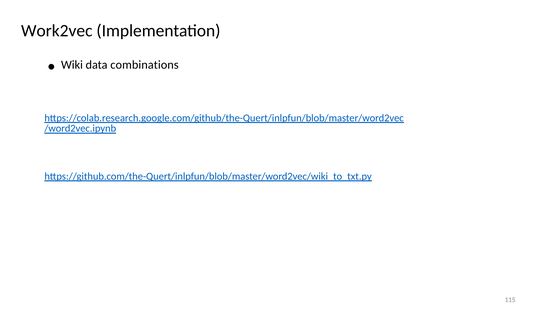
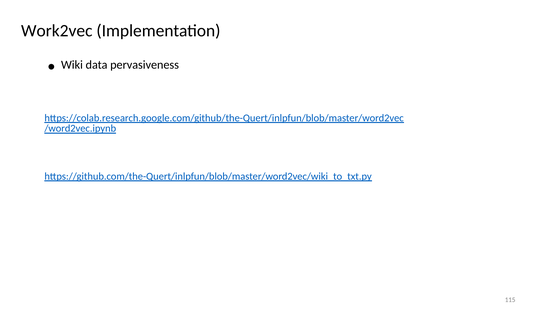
combinations: combinations -> pervasiveness (145, 65)
